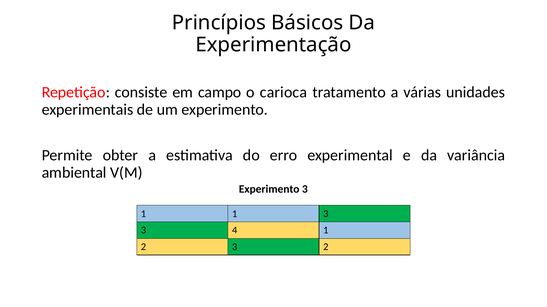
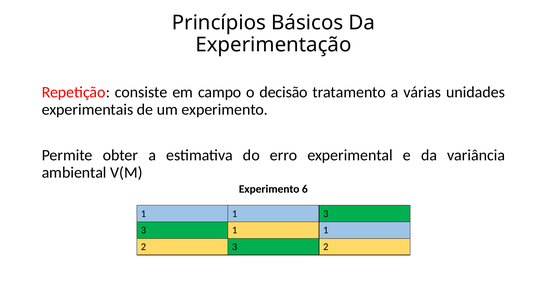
carioca: carioca -> decisão (284, 92)
Experimento 3: 3 -> 6 (305, 189)
3 4: 4 -> 1 (235, 231)
